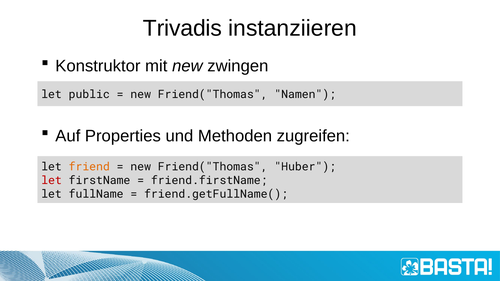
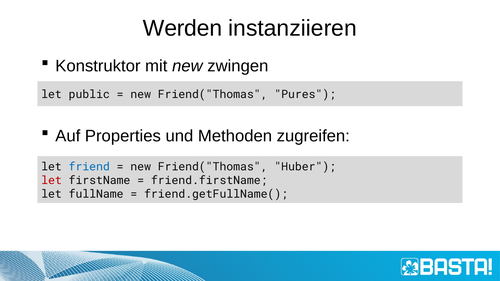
Trivadis: Trivadis -> Werden (183, 28)
Namen: Namen -> Pures (305, 95)
friend colour: orange -> blue (89, 167)
